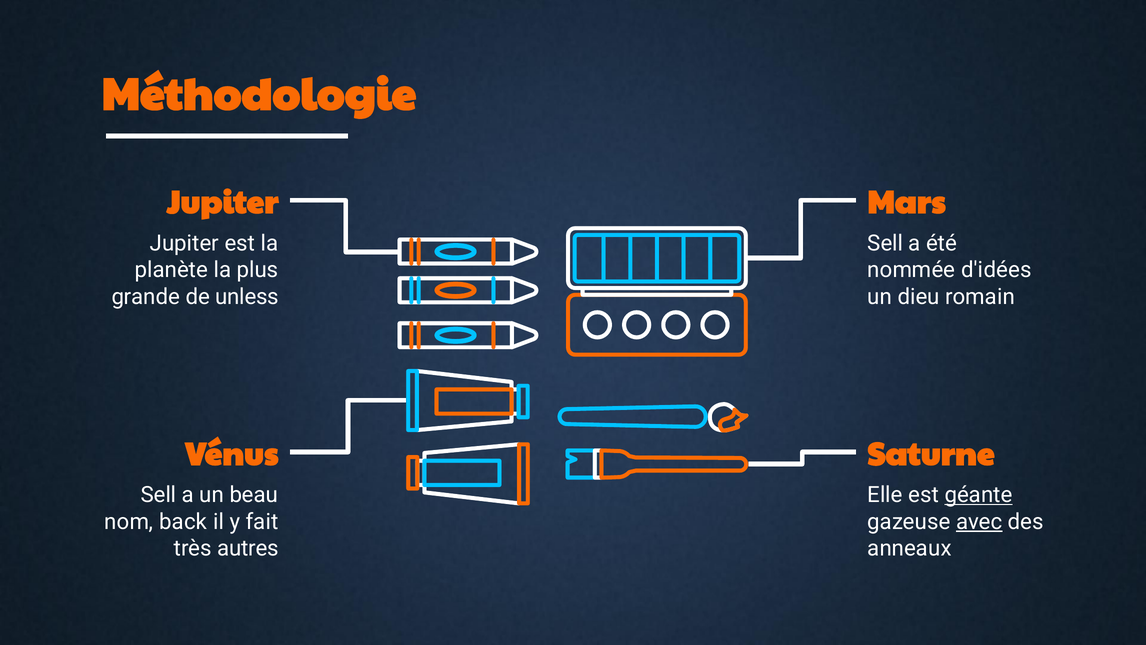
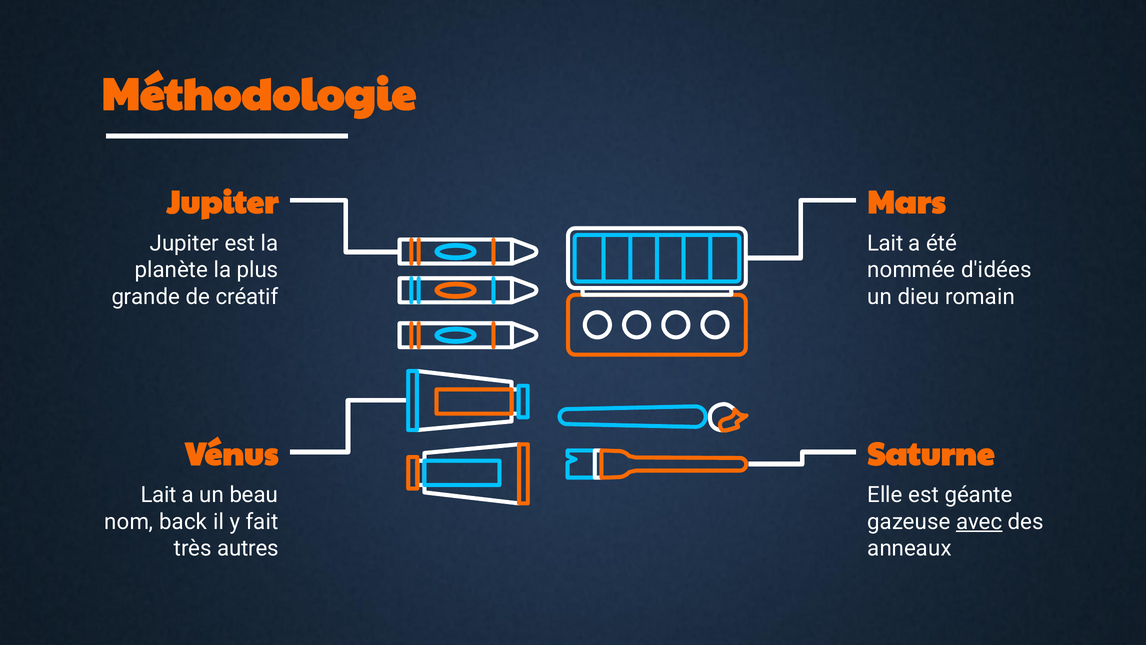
Sell: Sell -> Lait (885, 243)
unless: unless -> créatif (247, 297)
Sell: Sell -> Lait (159, 495)
géante underline: present -> none (979, 495)
